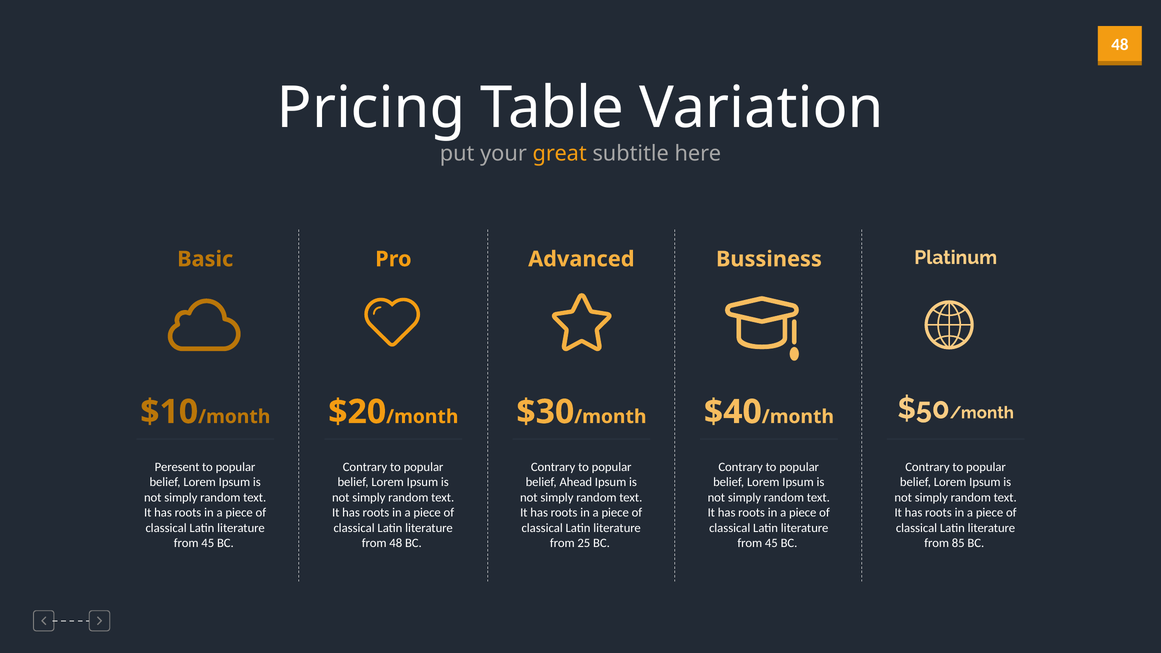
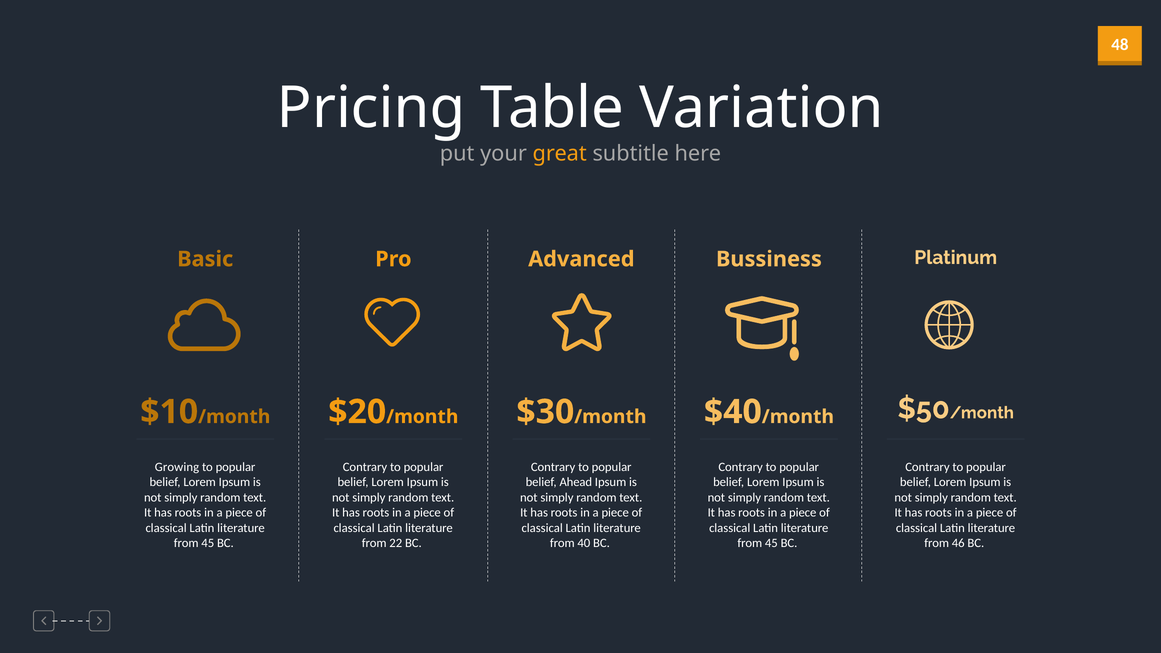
Peresent: Peresent -> Growing (177, 467)
from 48: 48 -> 22 (396, 543)
25: 25 -> 40 (584, 543)
85: 85 -> 46 (958, 543)
